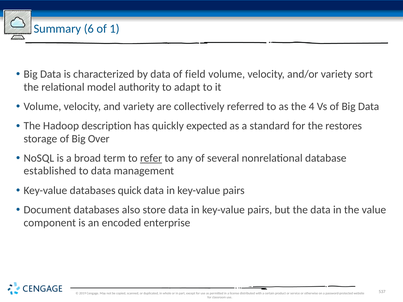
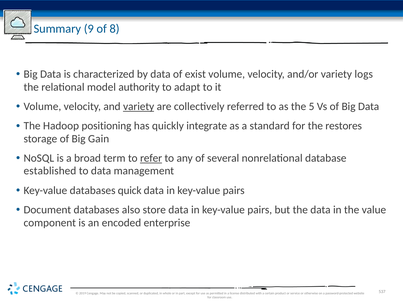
6: 6 -> 9 (89, 29)
1: 1 -> 8 (115, 29)
field: field -> exist (195, 74)
sort: sort -> logs (364, 74)
variety underline: none -> present (139, 107)
4: 4 -> 5 (312, 107)
description: description -> positioning (106, 126)
expected: expected -> integrate (207, 126)
Over: Over -> Gain (99, 139)
